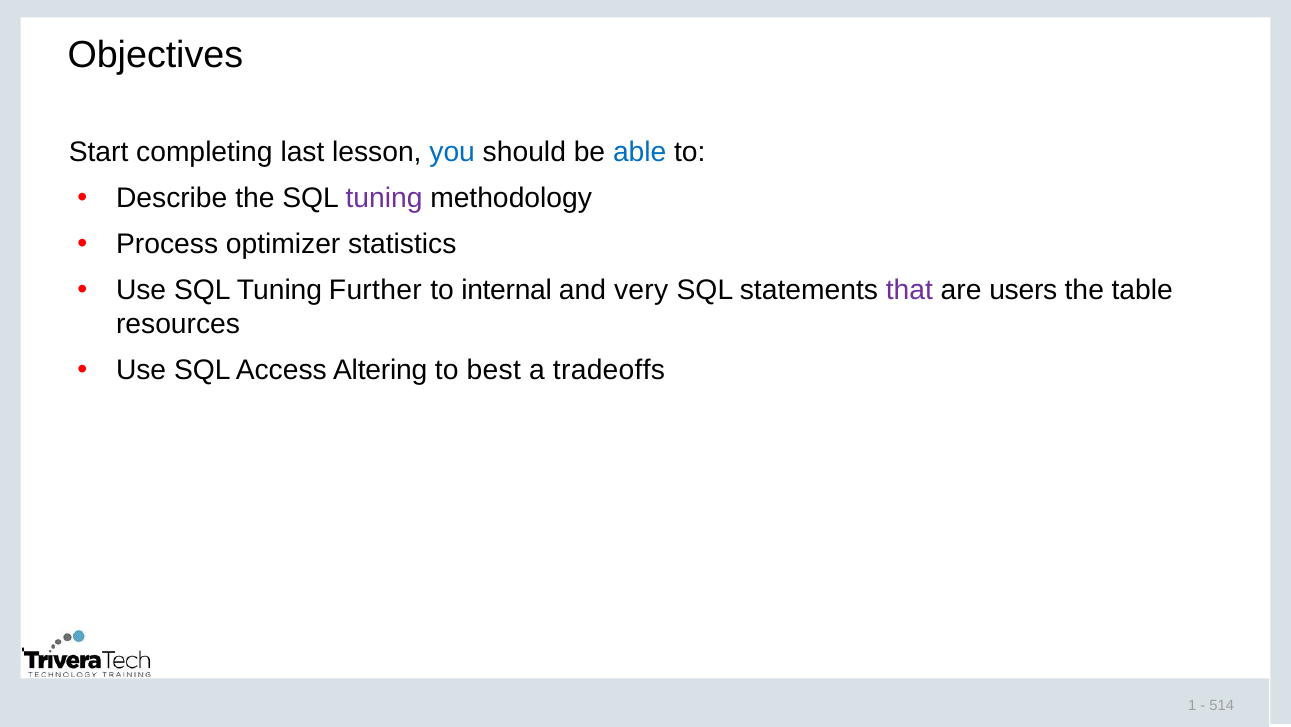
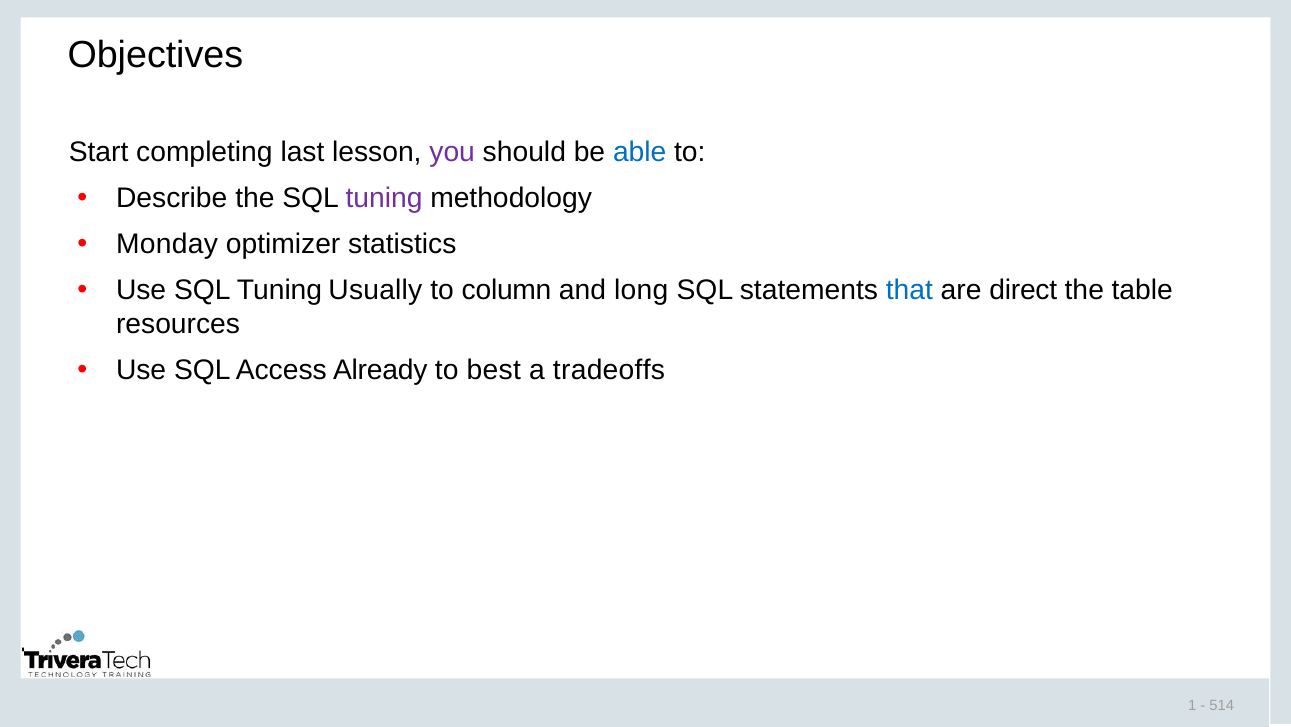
you colour: blue -> purple (452, 152)
Process: Process -> Monday (167, 244)
Further: Further -> Usually (375, 290)
internal: internal -> column (507, 290)
very: very -> long (641, 290)
that colour: purple -> blue (909, 290)
users: users -> direct (1023, 290)
Altering: Altering -> Already (380, 370)
